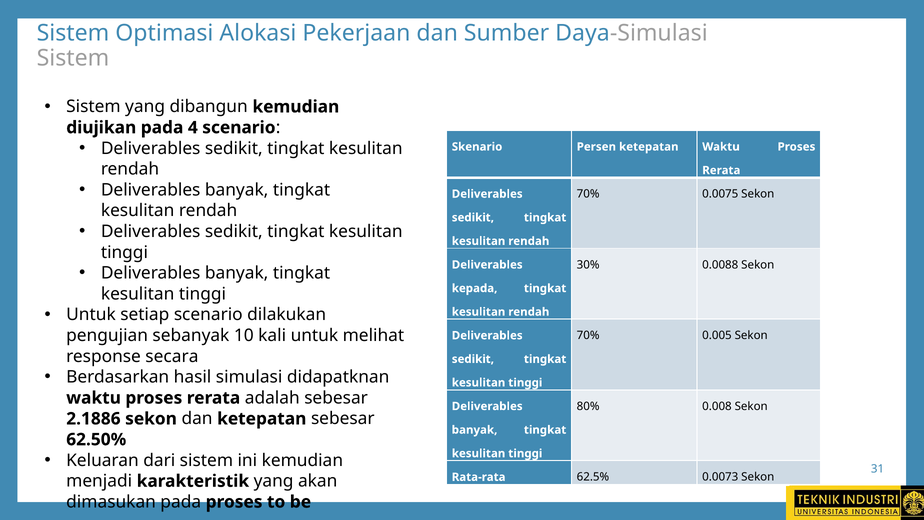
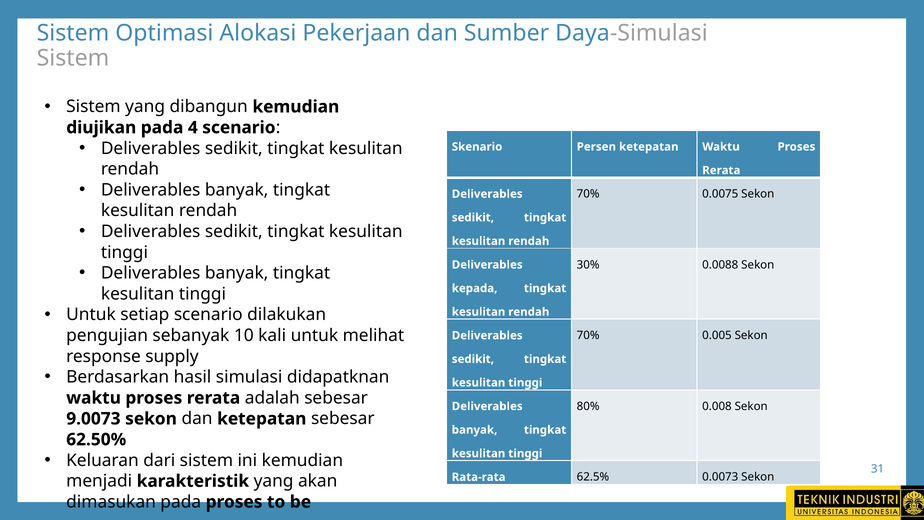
secara: secara -> supply (172, 356)
2.1886: 2.1886 -> 9.0073 (93, 419)
